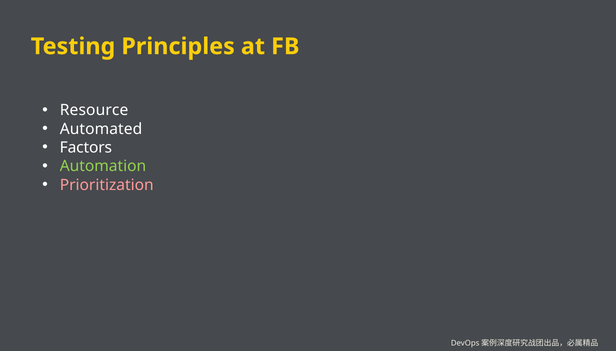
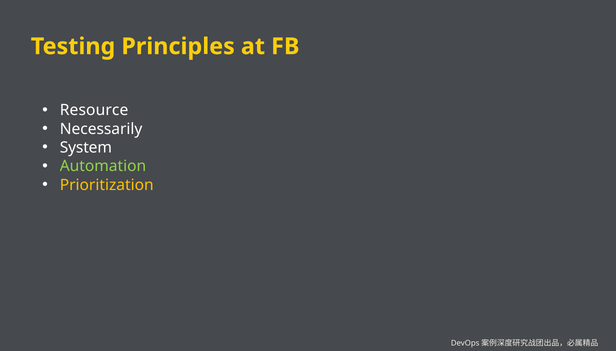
Automated: Automated -> Necessarily (101, 129)
Factors: Factors -> System (86, 148)
Prioritization colour: pink -> yellow (107, 185)
